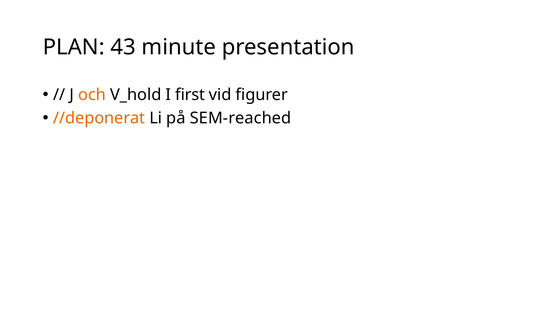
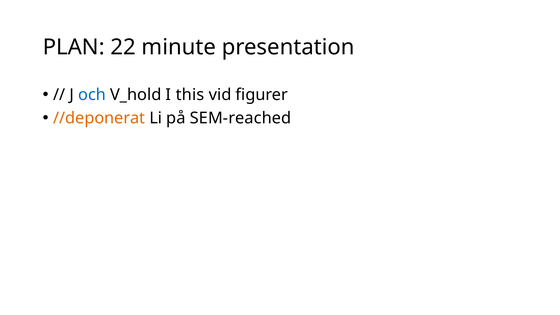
43: 43 -> 22 (123, 47)
och colour: orange -> blue (92, 95)
first: first -> this (190, 95)
